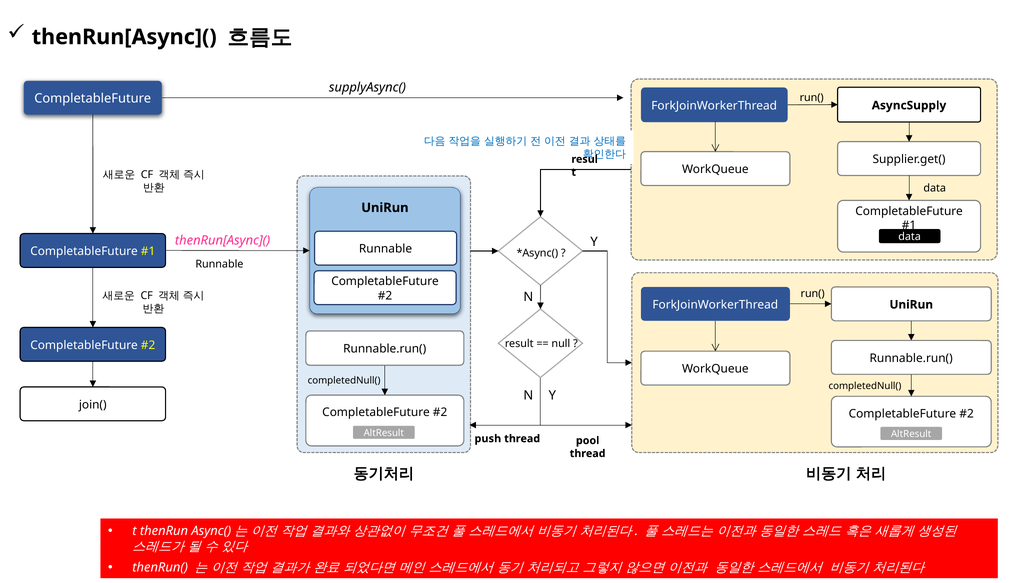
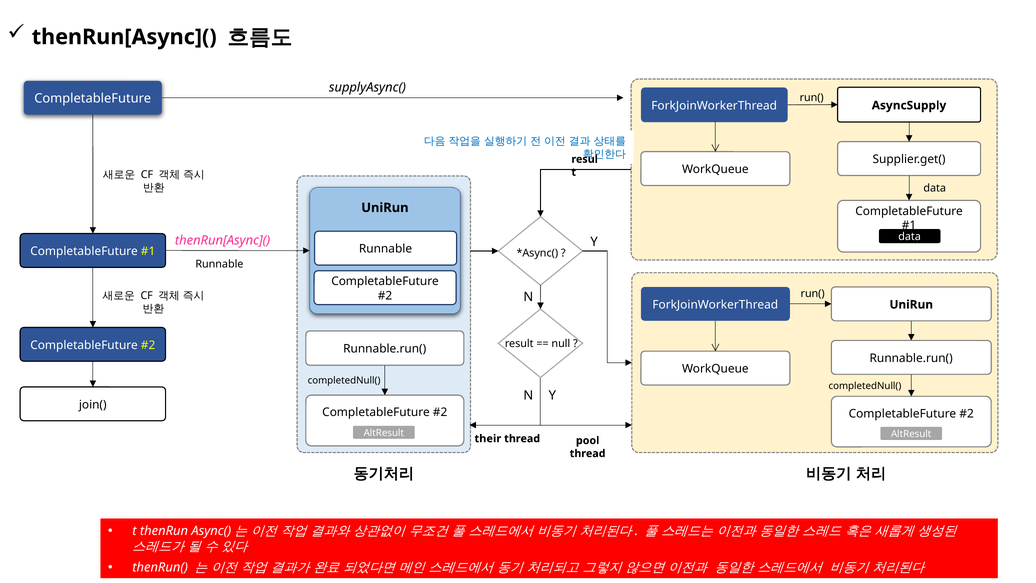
push: push -> their (488, 438)
